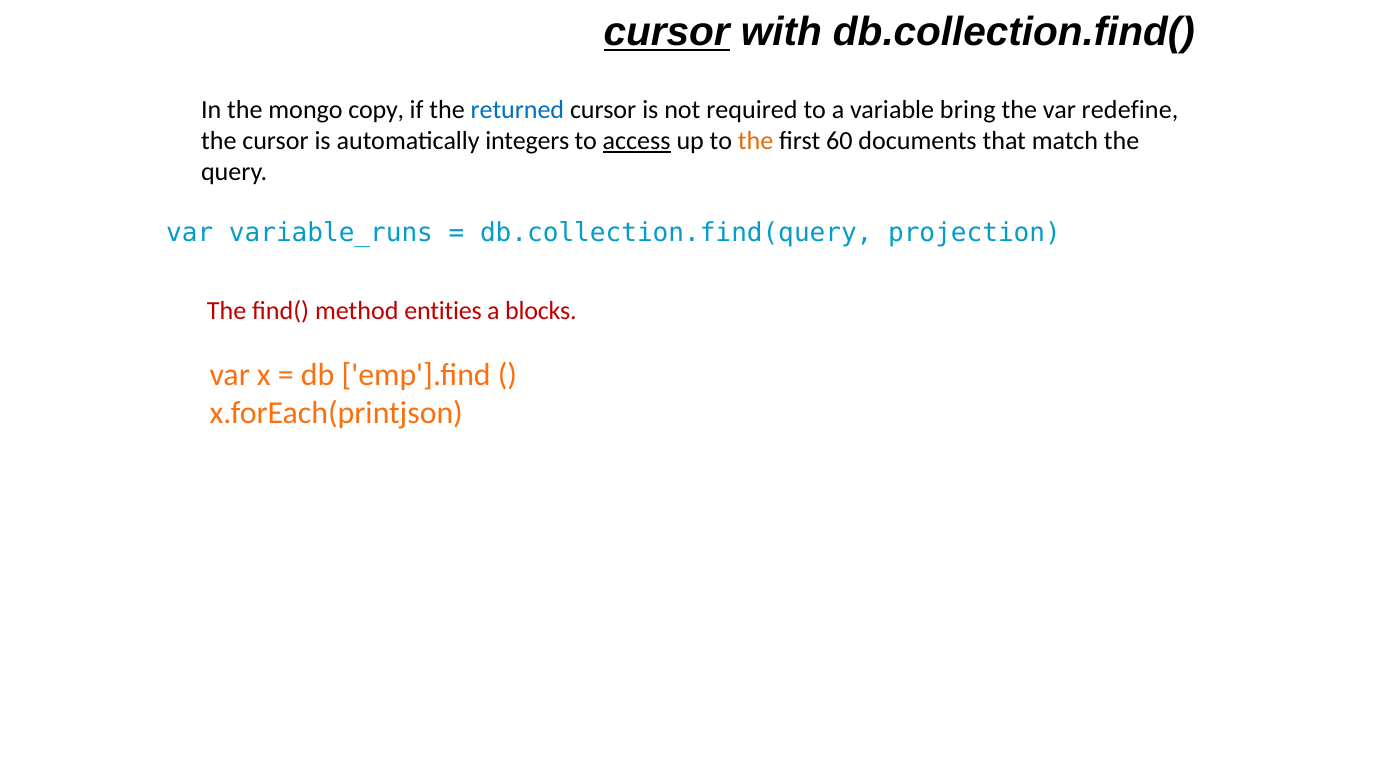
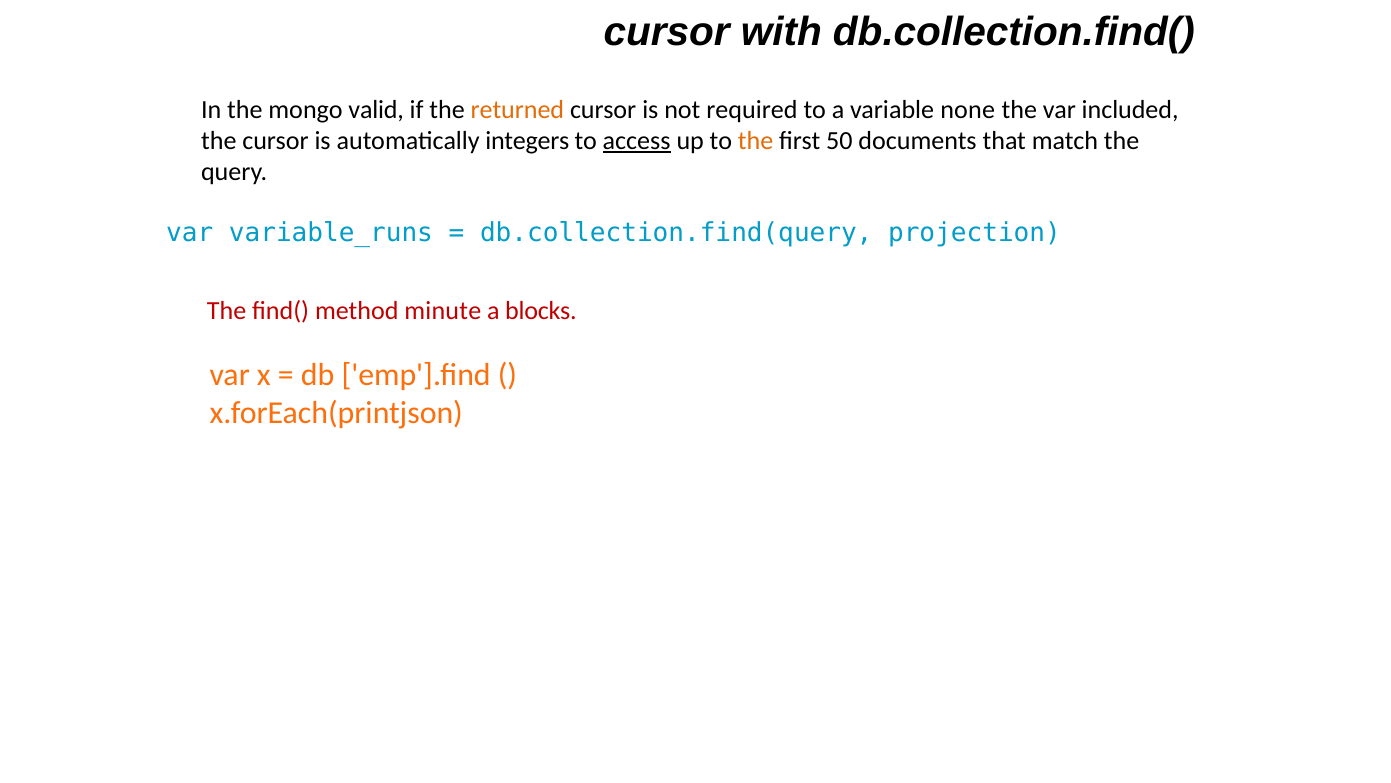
cursor underline: present -> none (667, 32)
copy: copy -> valid (376, 110)
returned colour: blue -> orange (517, 110)
bring: bring -> none (968, 110)
redefine: redefine -> included (1130, 110)
60: 60 -> 50 (839, 141)
entities: entities -> minute (443, 311)
